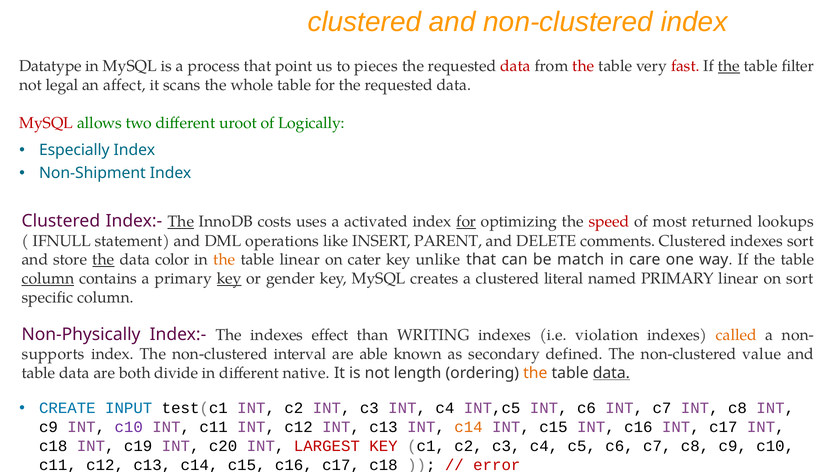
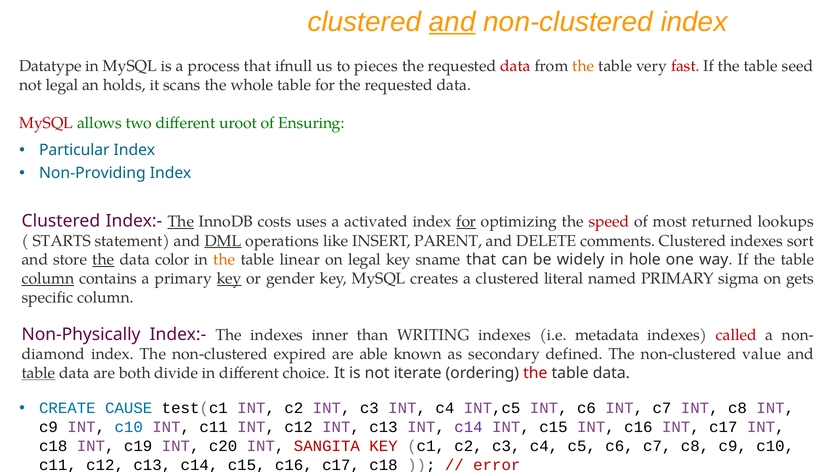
and underline: none -> present (452, 22)
point: point -> ifnull (294, 66)
the colour: red -> orange (583, 66)
the underline: present -> none (729, 66)
filter: filter -> seed (798, 66)
affect: affect -> holds (124, 85)
Logically: Logically -> Ensuring (311, 123)
Especially: Especially -> Particular (74, 150)
Non-Shipment: Non-Shipment -> Non-Providing (92, 173)
IFNULL: IFNULL -> STARTS (62, 241)
DML underline: none -> present (223, 241)
on cater: cater -> legal (364, 260)
unlike: unlike -> sname (438, 260)
match: match -> widely (581, 260)
care: care -> hole (645, 260)
PRIMARY linear: linear -> sigma (739, 279)
on sort: sort -> gets (800, 279)
effect: effect -> inner (330, 335)
violation: violation -> metadata (607, 335)
called colour: orange -> red (736, 335)
supports: supports -> diamond (53, 354)
interval: interval -> expired (300, 354)
table underline: none -> present (38, 373)
native: native -> choice (306, 373)
length: length -> iterate (418, 373)
the colour: orange -> red (535, 373)
data underline: present -> none (611, 373)
INPUT: INPUT -> CAUSE (129, 408)
c10 colour: purple -> blue (129, 427)
c14 colour: orange -> purple (468, 427)
LARGEST: LARGEST -> SANGITA (327, 446)
